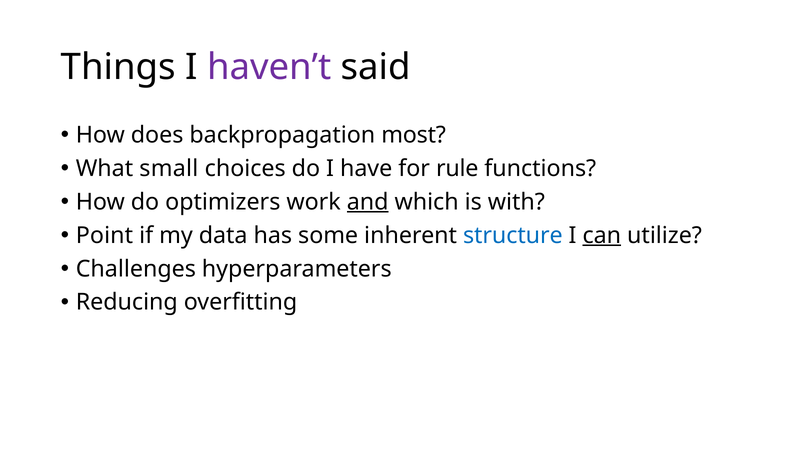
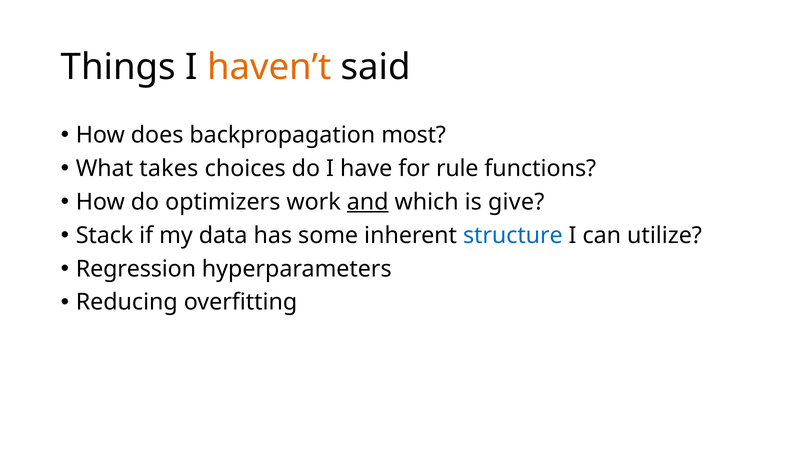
haven’t colour: purple -> orange (269, 67)
small: small -> takes (169, 168)
with: with -> give (516, 202)
Point: Point -> Stack (105, 235)
can underline: present -> none (602, 235)
Challenges: Challenges -> Regression (136, 269)
